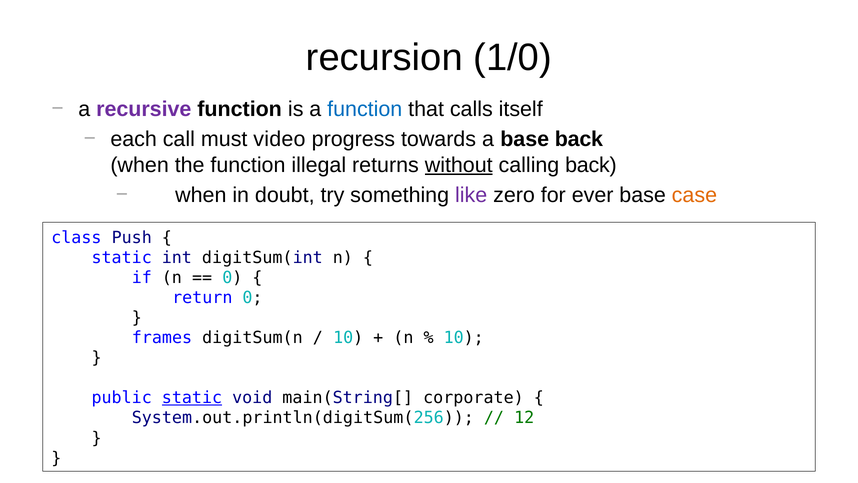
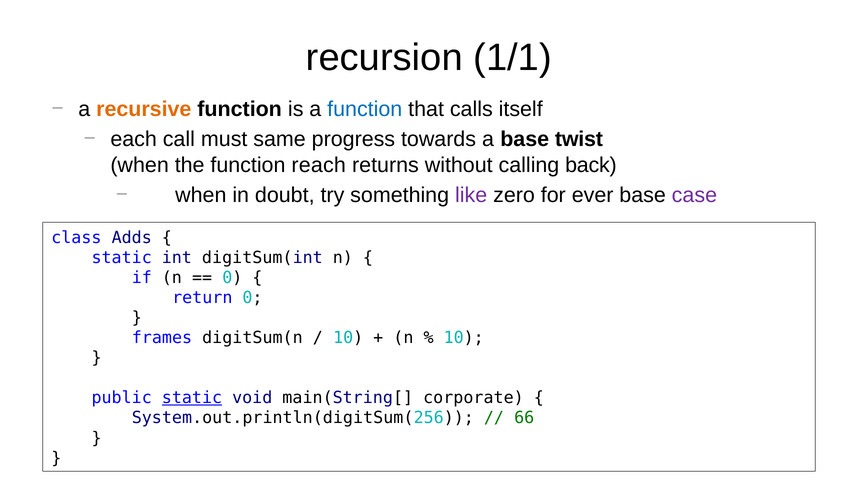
1/0: 1/0 -> 1/1 (513, 58)
recursive colour: purple -> orange (144, 109)
video: video -> same (280, 139)
base back: back -> twist (579, 139)
illegal: illegal -> reach (319, 165)
without underline: present -> none (459, 165)
case colour: orange -> purple (694, 195)
Push: Push -> Adds (132, 237)
12: 12 -> 66 (524, 418)
